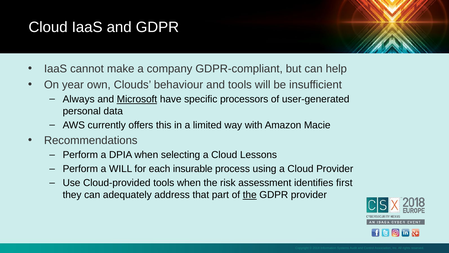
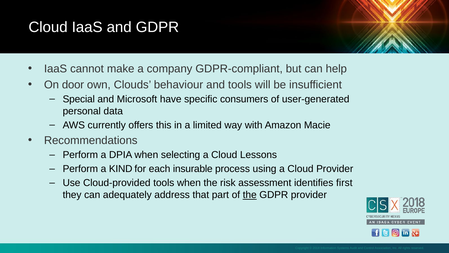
year: year -> door (73, 84)
Always: Always -> Special (79, 99)
Microsoft underline: present -> none (137, 99)
processors: processors -> consumers (244, 99)
a WILL: WILL -> KIND (121, 169)
